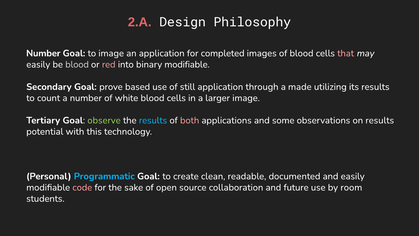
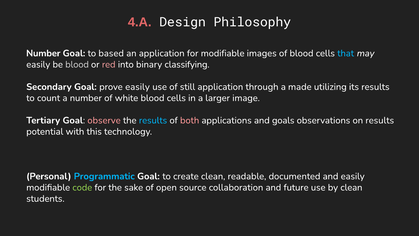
2.A: 2.A -> 4.A (140, 22)
to image: image -> based (111, 53)
for completed: completed -> modifiable (223, 53)
that colour: pink -> light blue (346, 53)
binary modifiable: modifiable -> classifying (187, 64)
prove based: based -> easily (137, 87)
observe colour: light green -> pink (104, 120)
some: some -> goals (283, 120)
code colour: pink -> light green (82, 187)
by room: room -> clean (351, 187)
